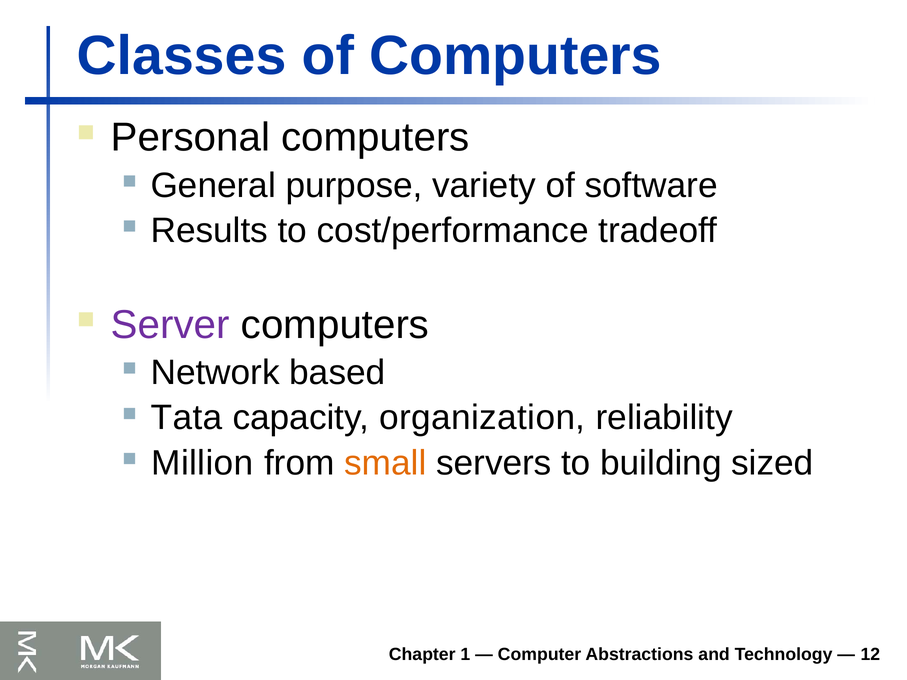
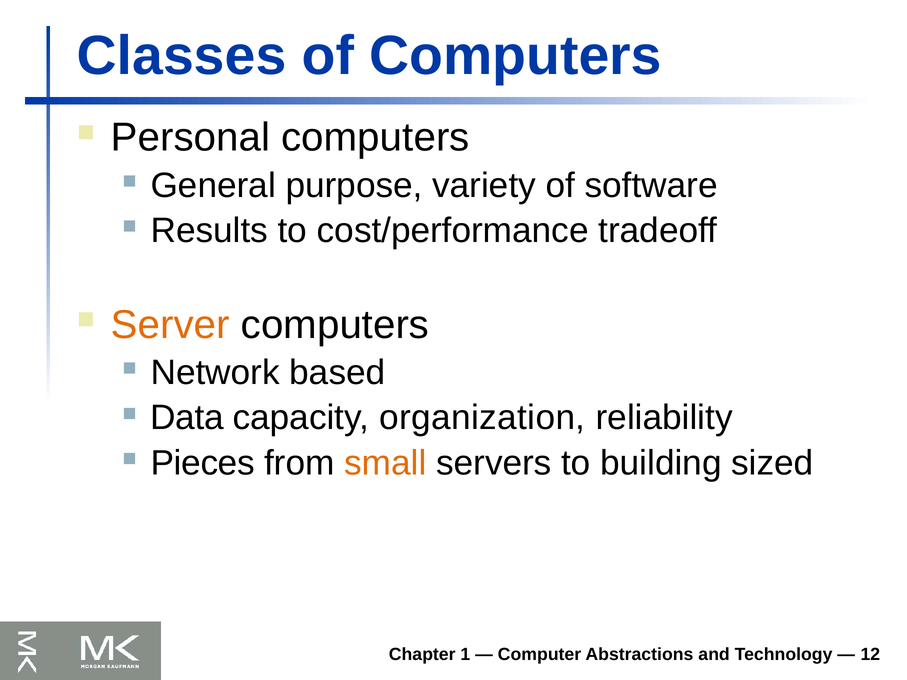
Server colour: purple -> orange (170, 325)
Tata: Tata -> Data (187, 418)
Million: Million -> Pieces (203, 463)
